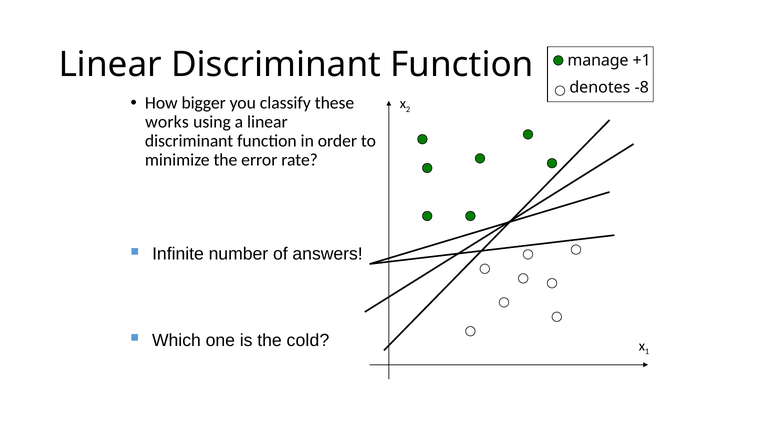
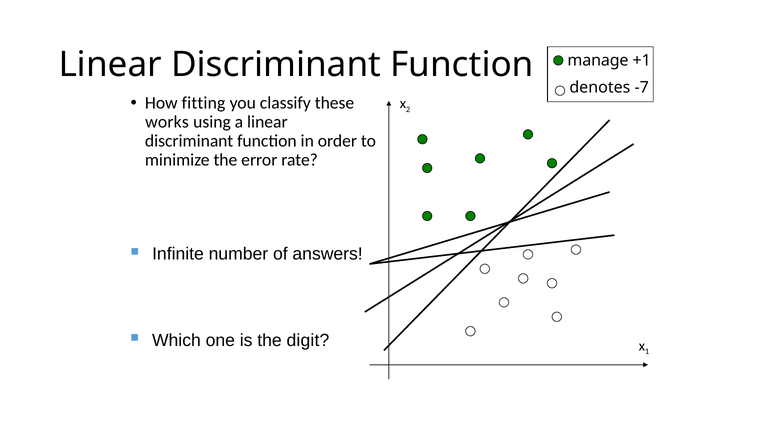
-8: -8 -> -7 (642, 88)
bigger: bigger -> fitting (204, 103)
cold: cold -> digit (308, 340)
